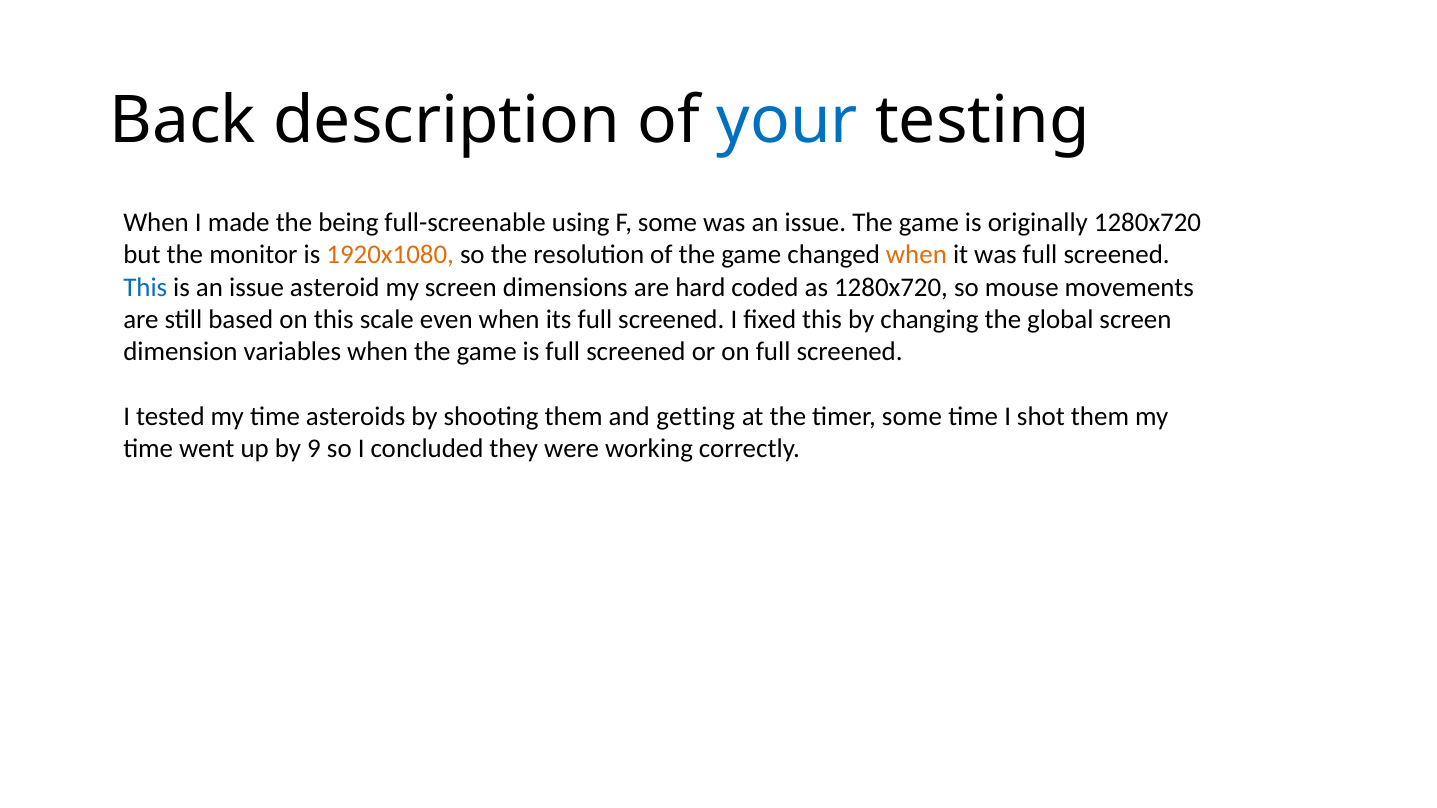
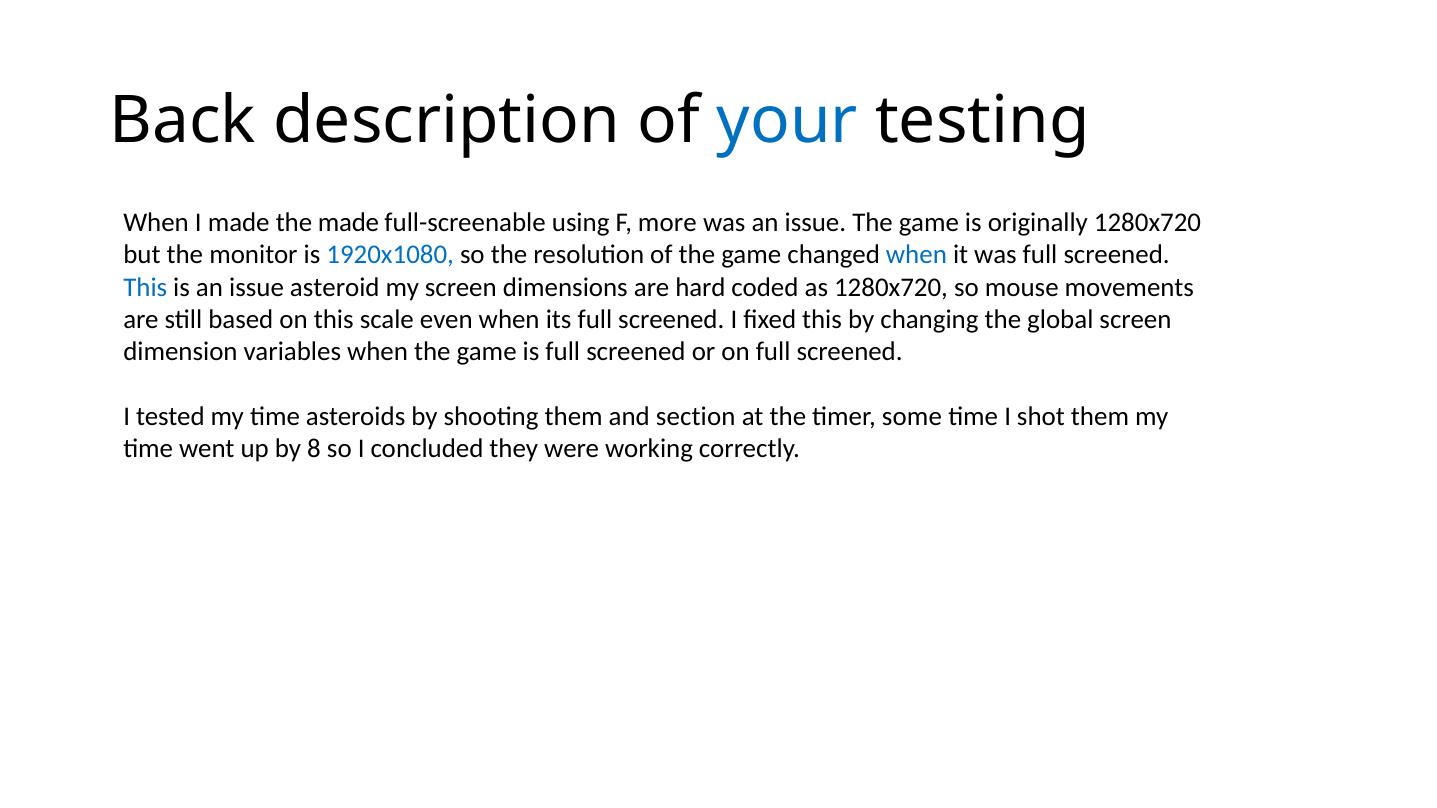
the being: being -> made (348, 223)
F some: some -> more (667, 223)
1920x1080 colour: orange -> blue (390, 255)
when colour: orange -> blue (916, 255)
getting: getting -> section (696, 417)
9: 9 -> 8 (314, 449)
